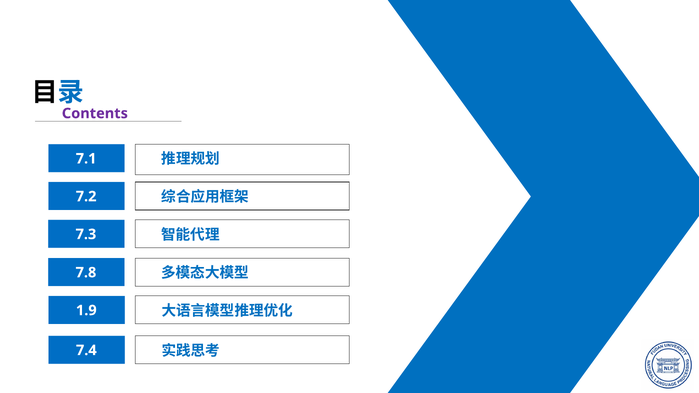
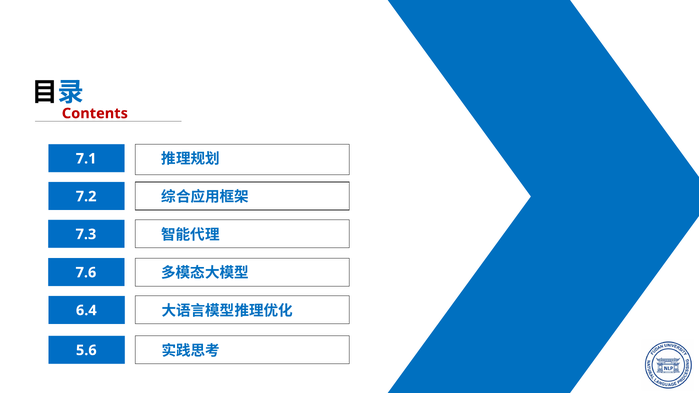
Contents colour: purple -> red (95, 113)
7.8: 7.8 -> 7.6 (86, 273)
1.9: 1.9 -> 6.4 (86, 311)
7.4: 7.4 -> 5.6 (86, 350)
